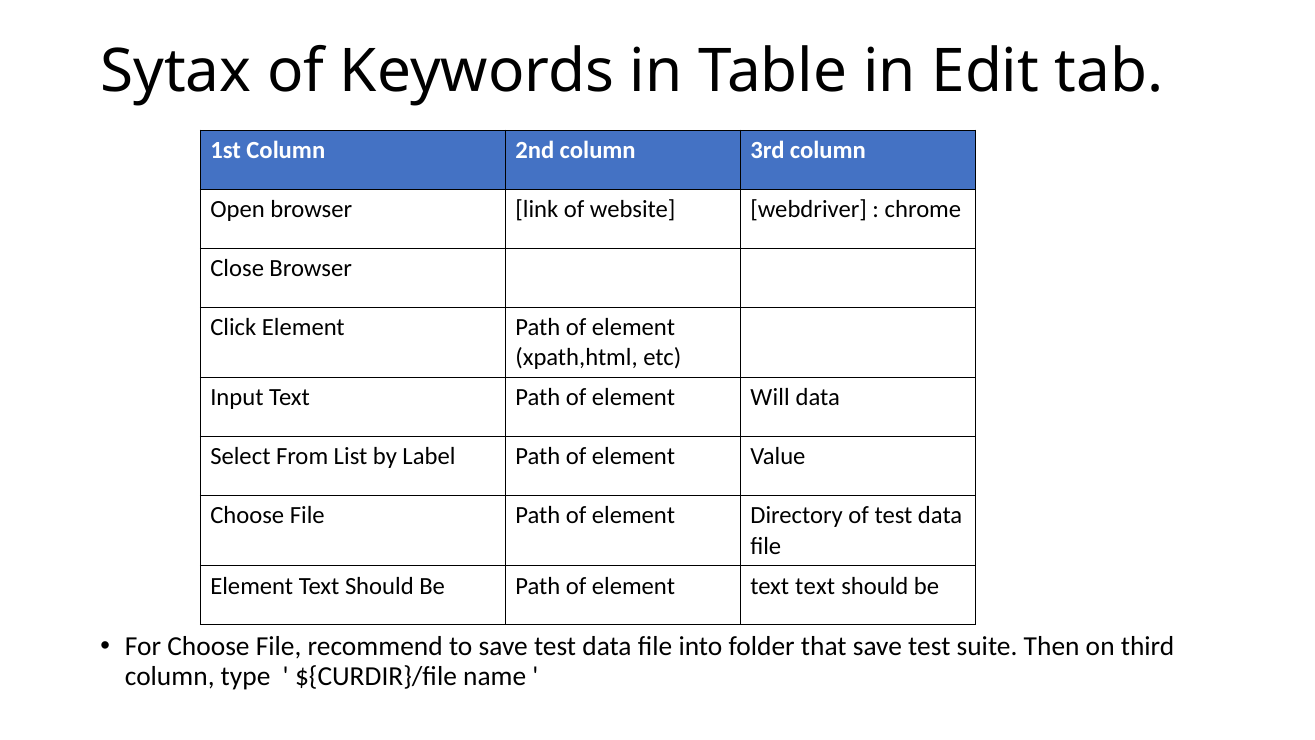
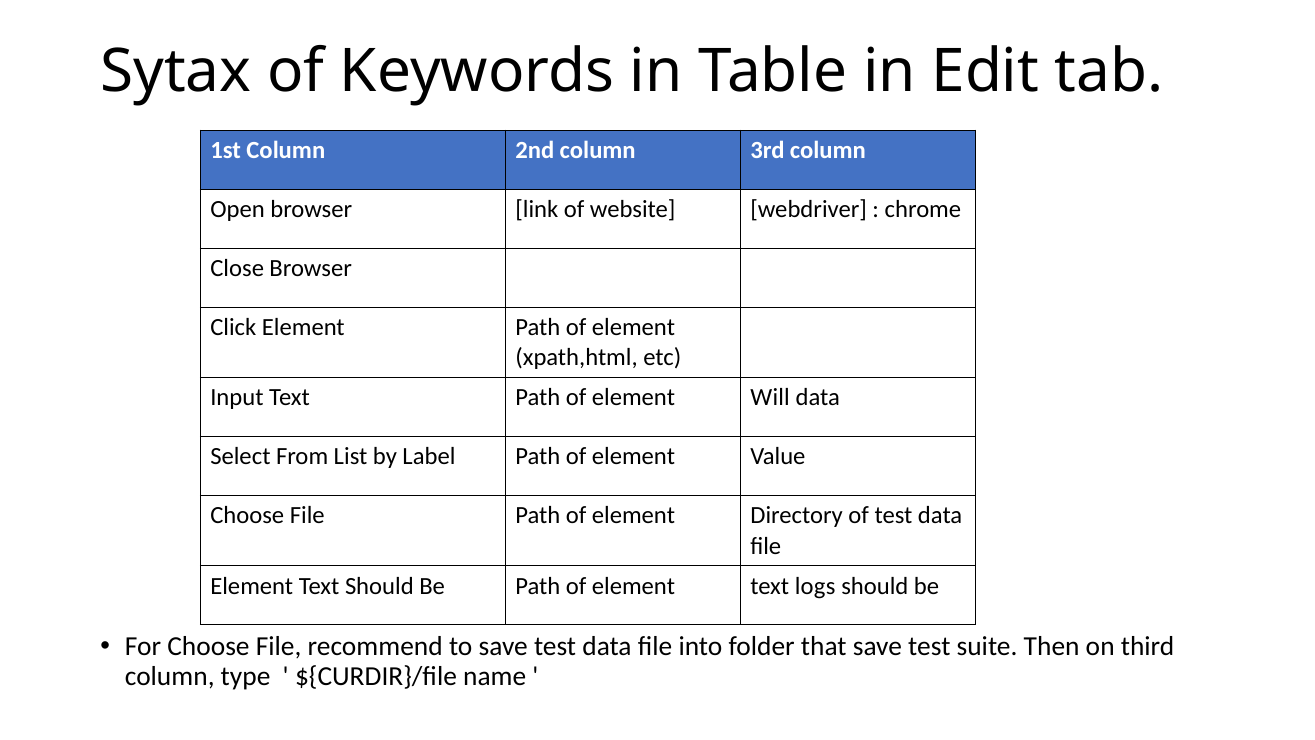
text text: text -> logs (815, 586)
